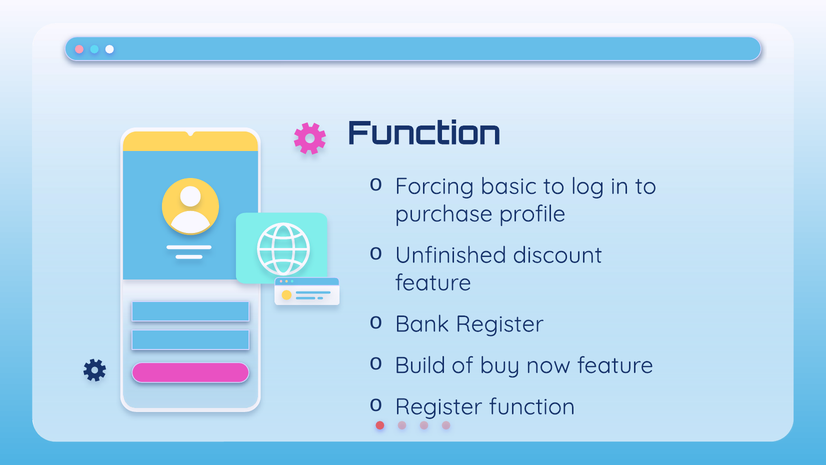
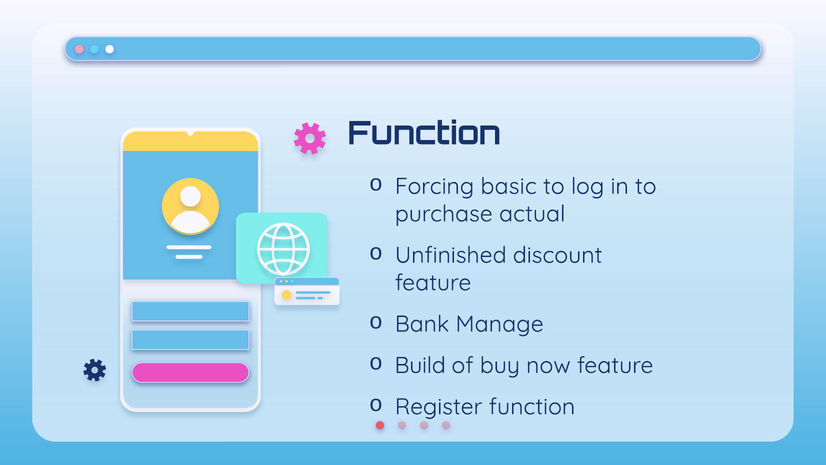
profile: profile -> actual (532, 214)
Bank Register: Register -> Manage (500, 324)
